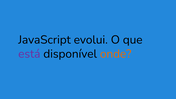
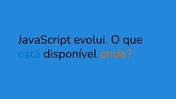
está colour: purple -> blue (29, 54)
